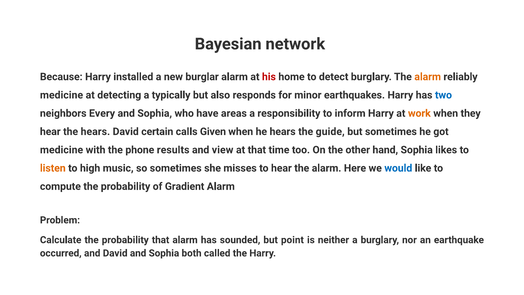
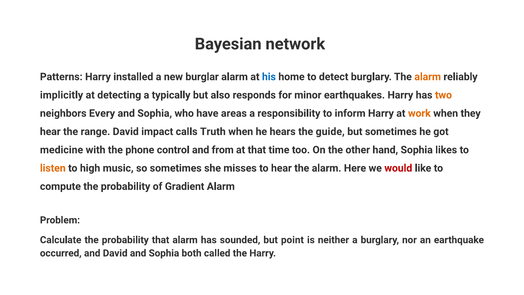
Because: Because -> Patterns (61, 77)
his colour: red -> blue (269, 77)
medicine: medicine -> implicitly (62, 95)
two colour: blue -> orange (443, 95)
the hears: hears -> range (95, 131)
certain: certain -> impact (157, 131)
Given: Given -> Truth (213, 131)
results: results -> control (173, 150)
view: view -> from (223, 150)
would colour: blue -> red (398, 168)
